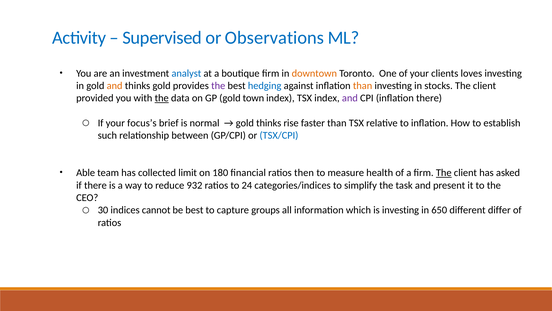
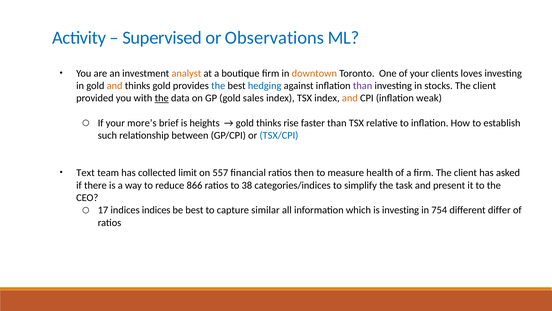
analyst colour: blue -> orange (186, 73)
the colour: purple -> blue (218, 86)
than colour: orange -> purple (363, 86)
town: town -> sales (253, 98)
and colour: purple -> orange (350, 98)
inflation there: there -> weak (429, 98)
focus’s: focus’s -> more’s (142, 123)
normal: normal -> heights (205, 123)
Able: Able -> Text (86, 173)
180: 180 -> 557 (220, 173)
The underline: present -> none (444, 173)
932: 932 -> 866 (194, 185)
24: 24 -> 38 (247, 185)
30: 30 -> 17 (103, 210)
indices cannot: cannot -> indices (156, 210)
groups: groups -> similar (265, 210)
650: 650 -> 754 (439, 210)
